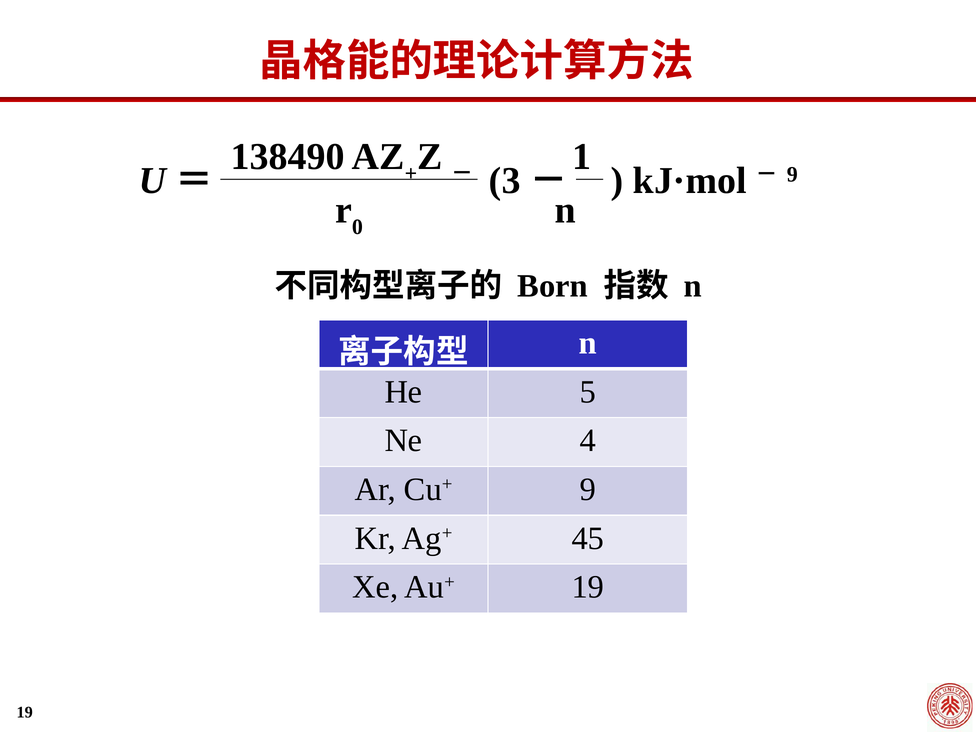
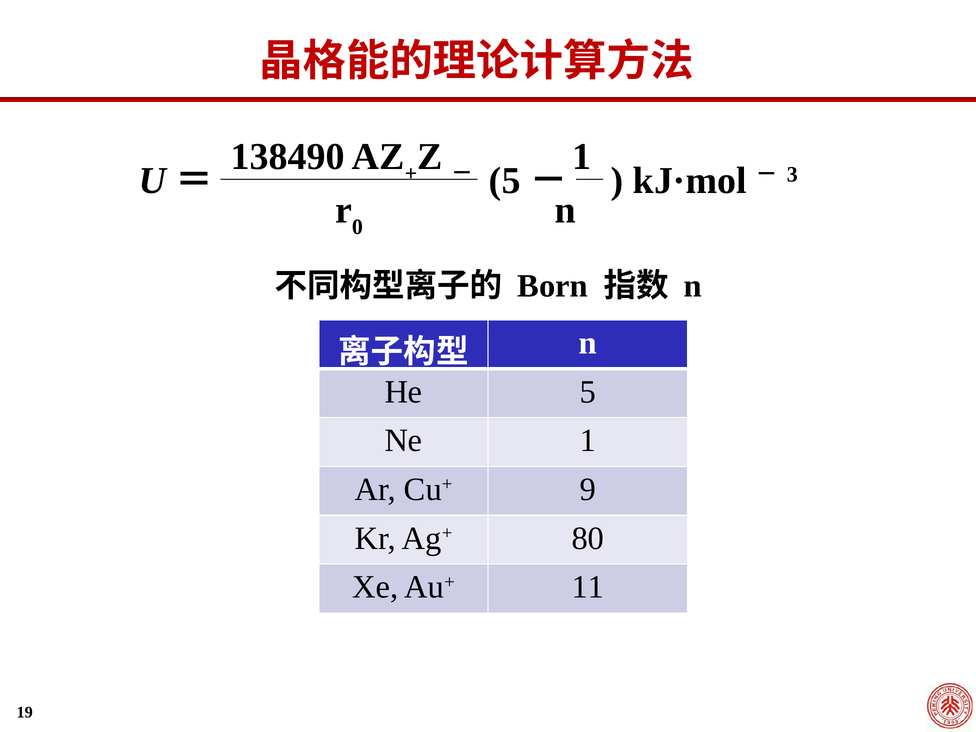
3: 3 -> 5 (505, 181)
9: 9 -> 3 (792, 175)
Ne 4: 4 -> 1 (588, 441)
45: 45 -> 80 (588, 538)
Au+ 19: 19 -> 11 (588, 587)
